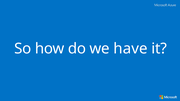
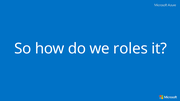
have: have -> roles (131, 49)
